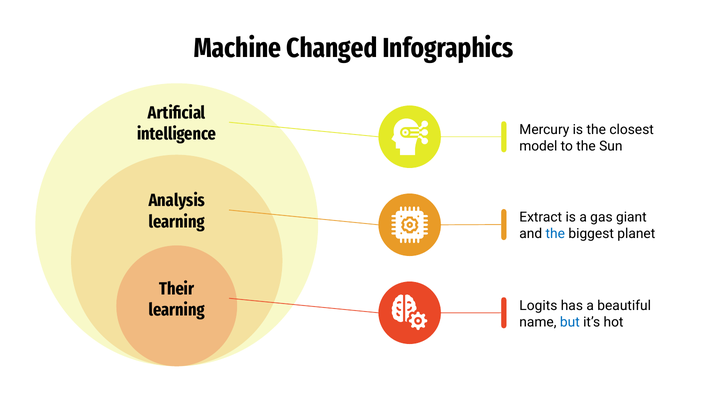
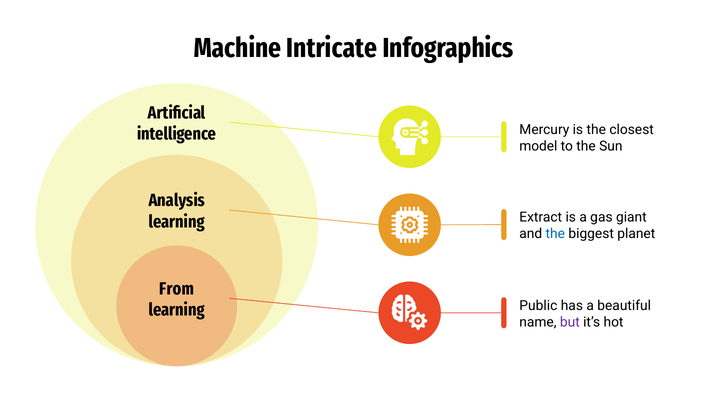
Changed: Changed -> Intricate (332, 48)
Their: Their -> From (177, 289)
Logits: Logits -> Public (538, 305)
but colour: blue -> purple (570, 322)
